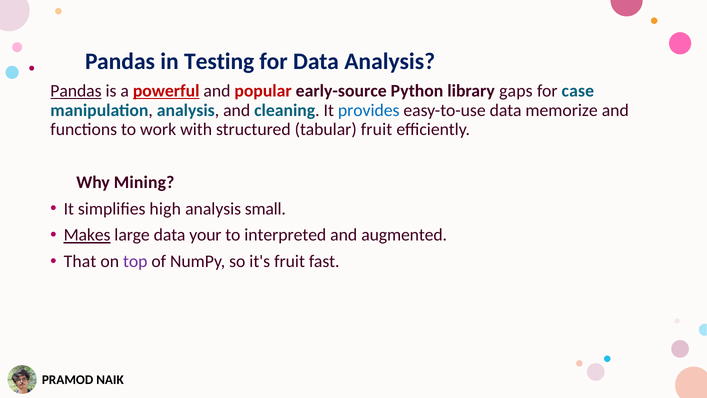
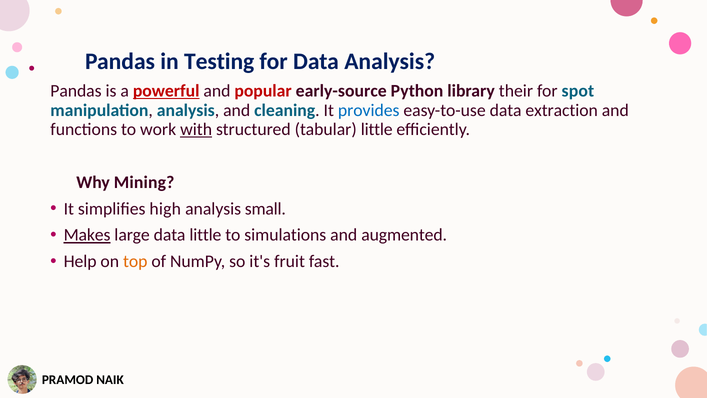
Pandas underline: present -> none (76, 91)
gaps: gaps -> their (516, 91)
case: case -> spot (578, 91)
memorize: memorize -> extraction (562, 110)
with underline: none -> present (196, 129)
tabular fruit: fruit -> little (377, 129)
data your: your -> little (205, 235)
interpreted: interpreted -> simulations (285, 235)
That: That -> Help (80, 261)
top colour: purple -> orange (135, 261)
